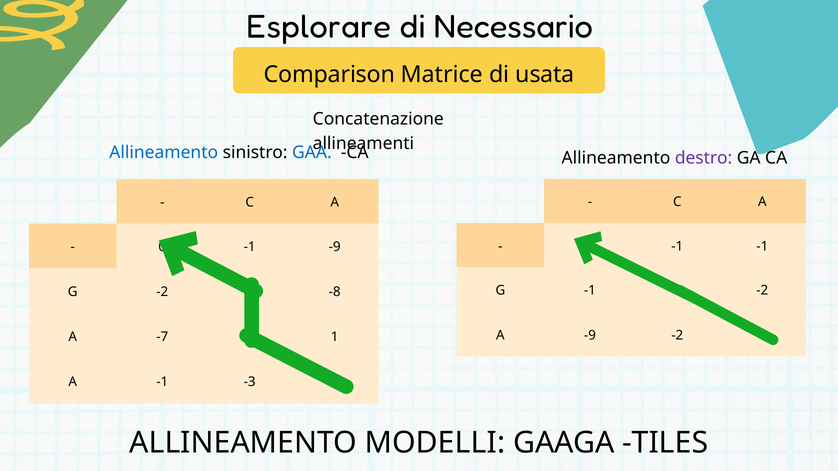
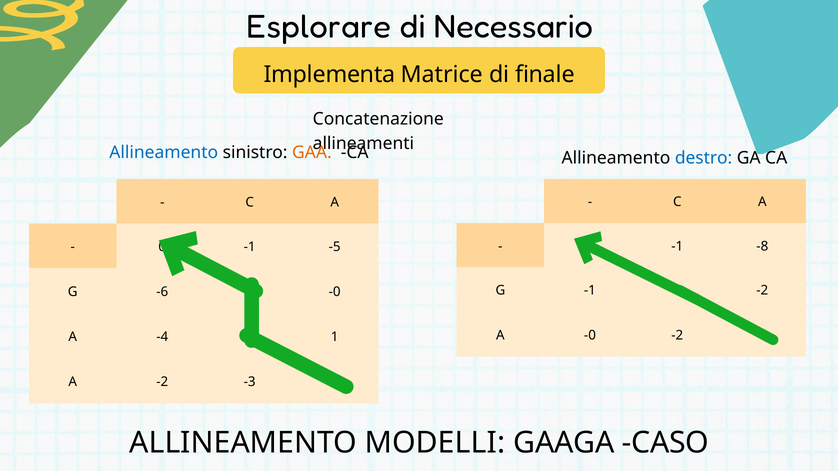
Comparison: Comparison -> Implementa (329, 74)
usata: usata -> finale (545, 74)
GAA colour: blue -> orange (312, 153)
destro colour: purple -> blue (704, 158)
-1: -1 -> -8 (762, 246)
-9: -9 -> -5 (335, 247)
G -2: -2 -> -6 (162, 292)
-8: -8 -> -0 (335, 292)
A -9: -9 -> -0 (590, 336)
-7: -7 -> -4 (162, 337)
A -1: -1 -> -2 (162, 382)
TILES: TILES -> CASO (665, 443)
